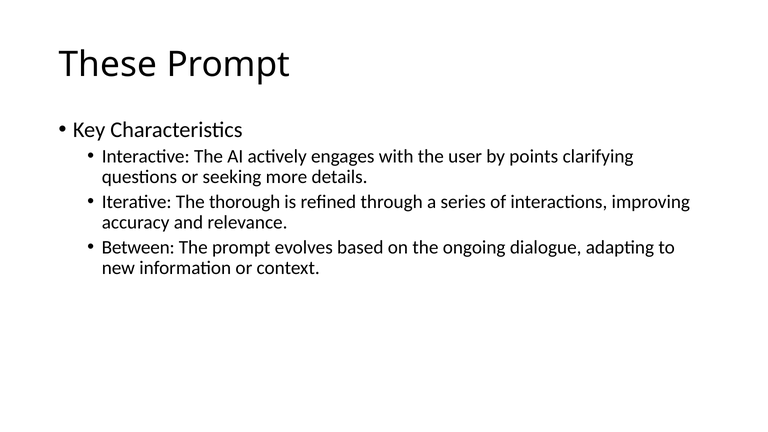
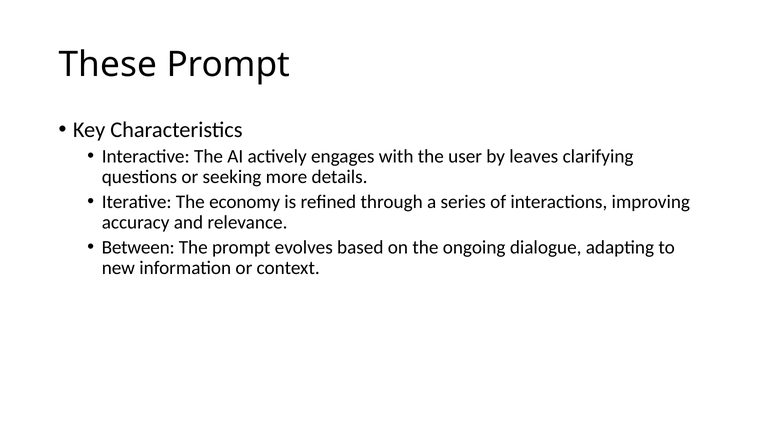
points: points -> leaves (534, 156)
thorough: thorough -> economy (245, 202)
